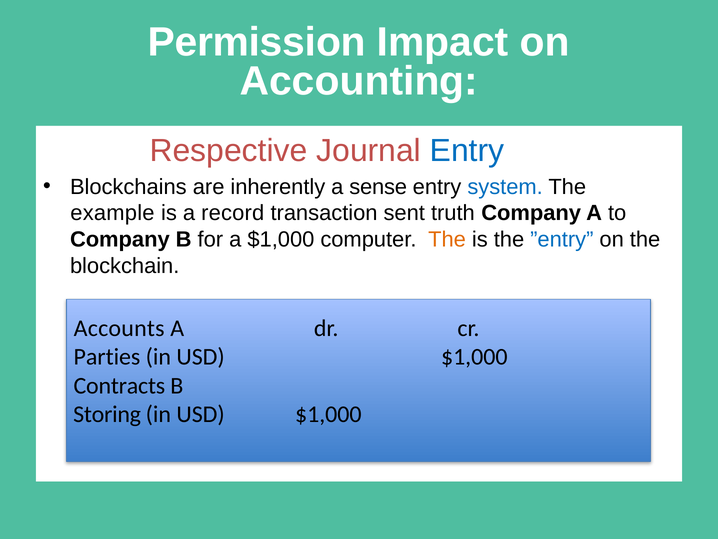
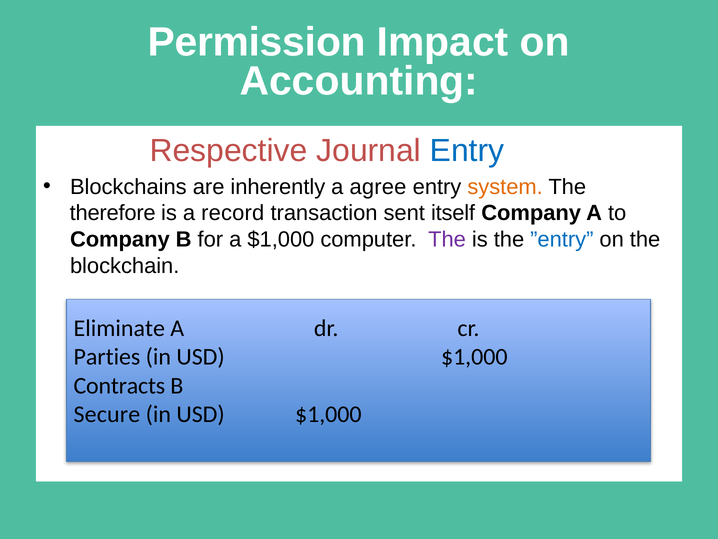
sense: sense -> agree (378, 187)
system colour: blue -> orange (505, 187)
example: example -> therefore (113, 213)
truth: truth -> itself (453, 213)
The colour: orange -> purple (447, 239)
Accounts: Accounts -> Eliminate (119, 328)
Storing: Storing -> Secure (107, 414)
